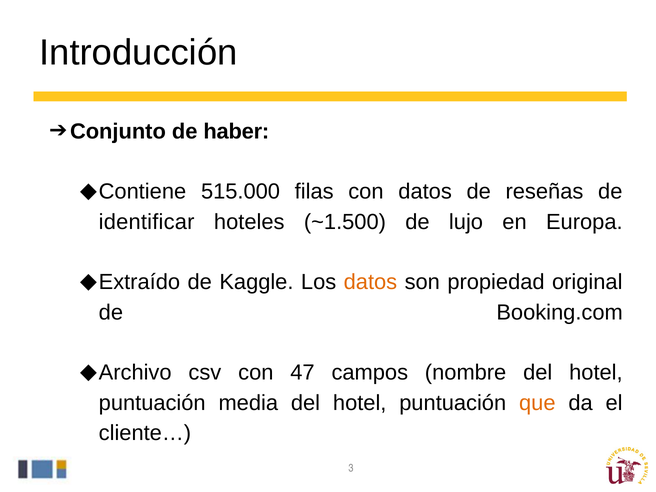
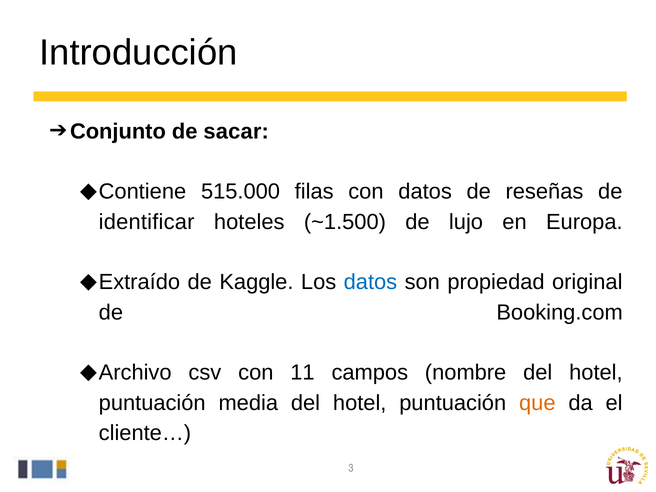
haber: haber -> sacar (236, 131)
datos colour: orange -> blue (370, 282)
47: 47 -> 11 (302, 373)
